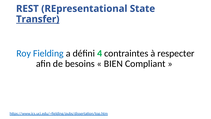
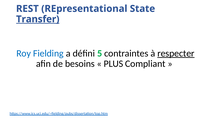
4: 4 -> 5 (100, 53)
respecter underline: none -> present (176, 53)
BIEN: BIEN -> PLUS (113, 64)
